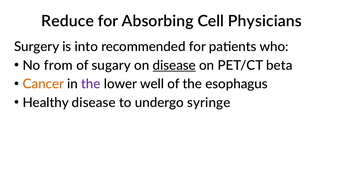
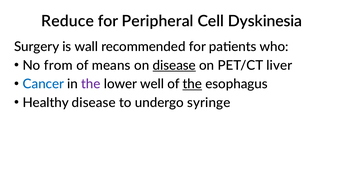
Absorbing: Absorbing -> Peripheral (158, 21)
Physicians: Physicians -> Dyskinesia (265, 21)
into: into -> wall (86, 47)
sugary: sugary -> means (111, 66)
beta: beta -> liver (279, 66)
Cancer colour: orange -> blue (43, 84)
the underline: none -> present (192, 84)
